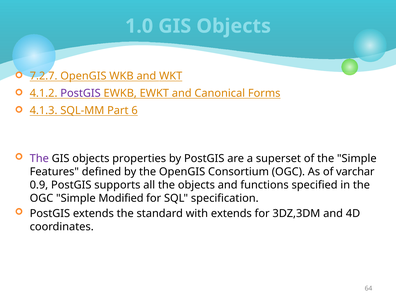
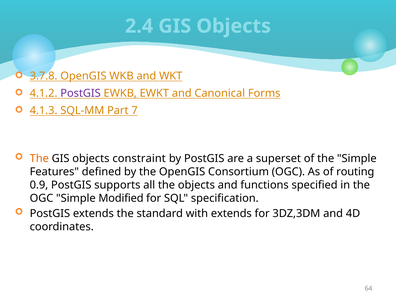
1.0: 1.0 -> 2.4 (139, 26)
7.2.7: 7.2.7 -> 3.7.8 (44, 76)
6: 6 -> 7 (135, 110)
The colour: purple -> orange (39, 159)
properties: properties -> constraint (139, 159)
varchar: varchar -> routing (355, 172)
